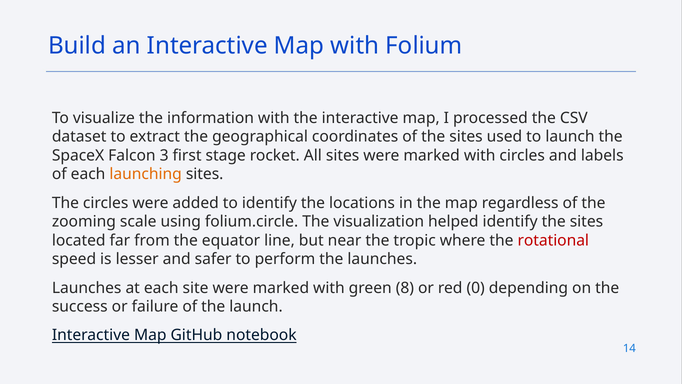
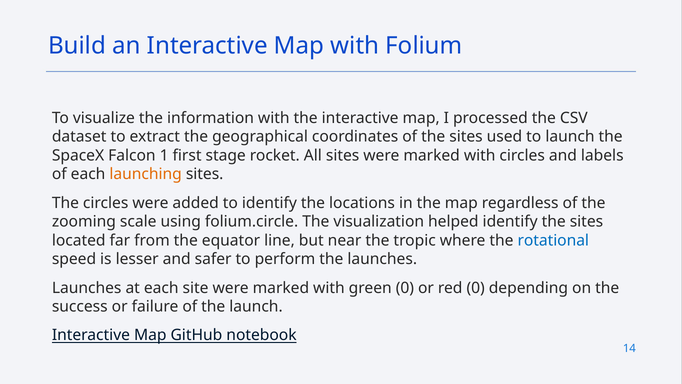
3: 3 -> 1 (164, 155)
rotational colour: red -> blue (553, 240)
green 8: 8 -> 0 (405, 288)
